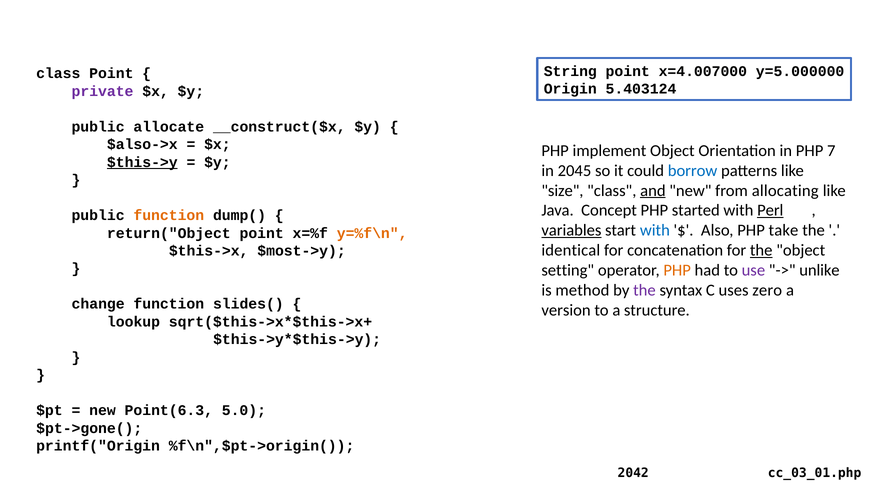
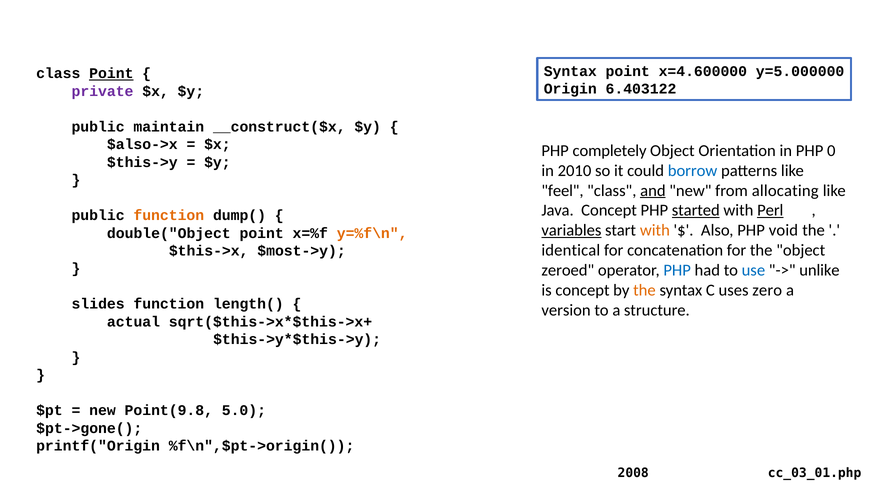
String: String -> Syntax (570, 71)
x=4.007000: x=4.007000 -> x=4.600000 (703, 71)
Point underline: none -> present (111, 74)
5.403124: 5.403124 -> 6.403122 (641, 89)
allocate: allocate -> maintain (169, 127)
implement: implement -> completely (610, 151)
7: 7 -> 0 (831, 151)
$this->y underline: present -> none (142, 162)
2045: 2045 -> 2010 (574, 171)
size: size -> feel (562, 190)
started underline: none -> present (696, 210)
with colour: blue -> orange (655, 230)
take: take -> void (783, 230)
return("Object: return("Object -> double("Object (169, 233)
the underline: present -> none (761, 250)
setting: setting -> zeroed (568, 270)
PHP colour: orange -> blue (677, 270)
use colour: purple -> blue (753, 270)
is method: method -> concept (583, 290)
the colour: purple -> orange (644, 290)
change: change -> slides (98, 304)
slides(: slides( -> length( (248, 304)
lookup: lookup -> actual (134, 322)
Point(6.3: Point(6.3 -> Point(9.8 (169, 410)
2042: 2042 -> 2008 (633, 473)
